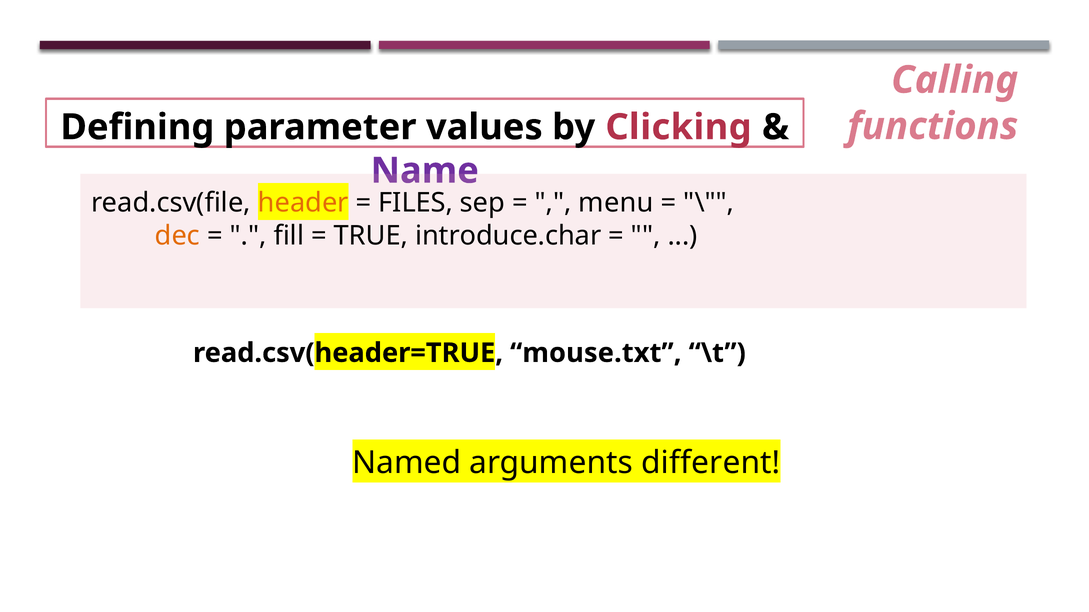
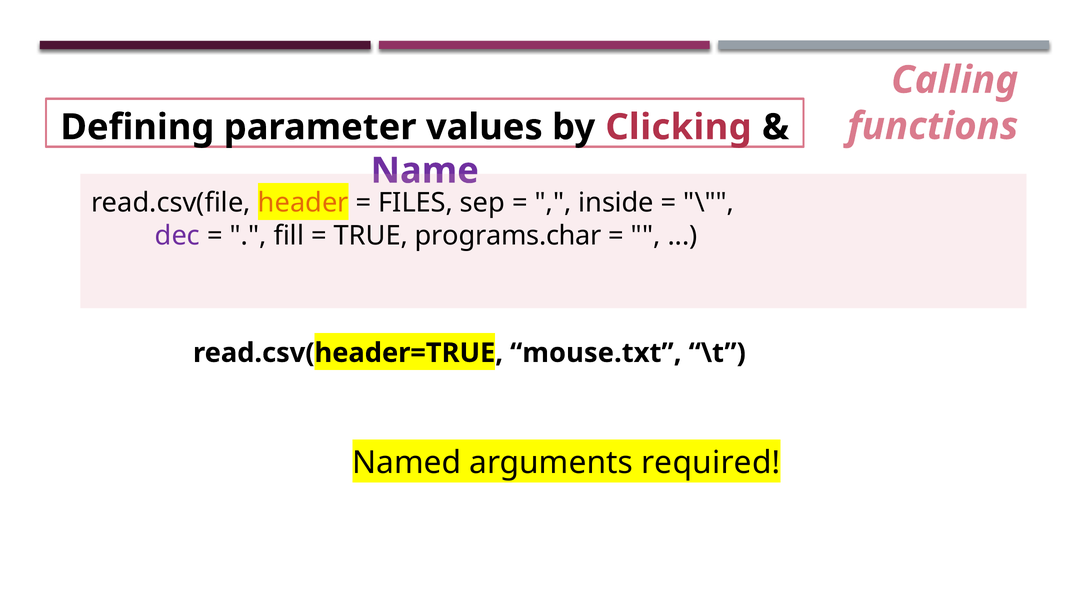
menu: menu -> inside (616, 203)
dec colour: orange -> purple (178, 236)
introduce.char: introduce.char -> programs.char (508, 236)
different: different -> required (711, 463)
